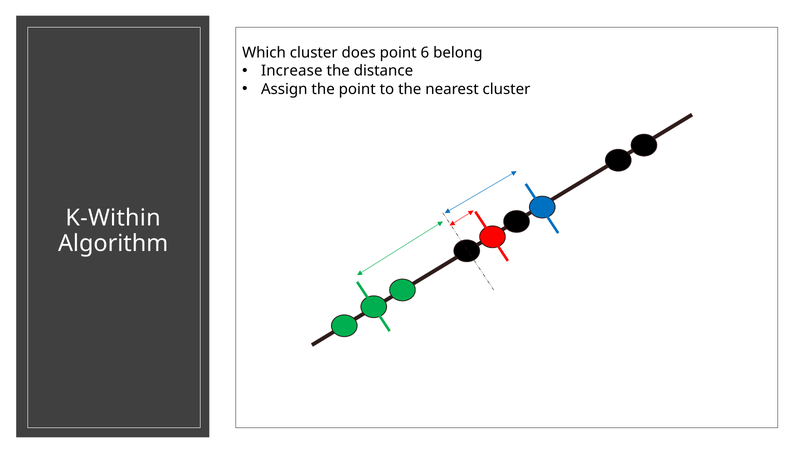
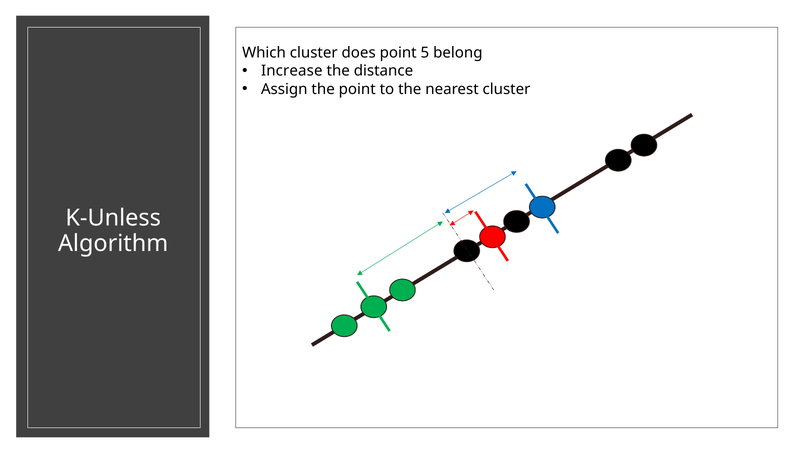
6: 6 -> 5 (425, 53)
K-Within: K-Within -> K-Unless (113, 218)
